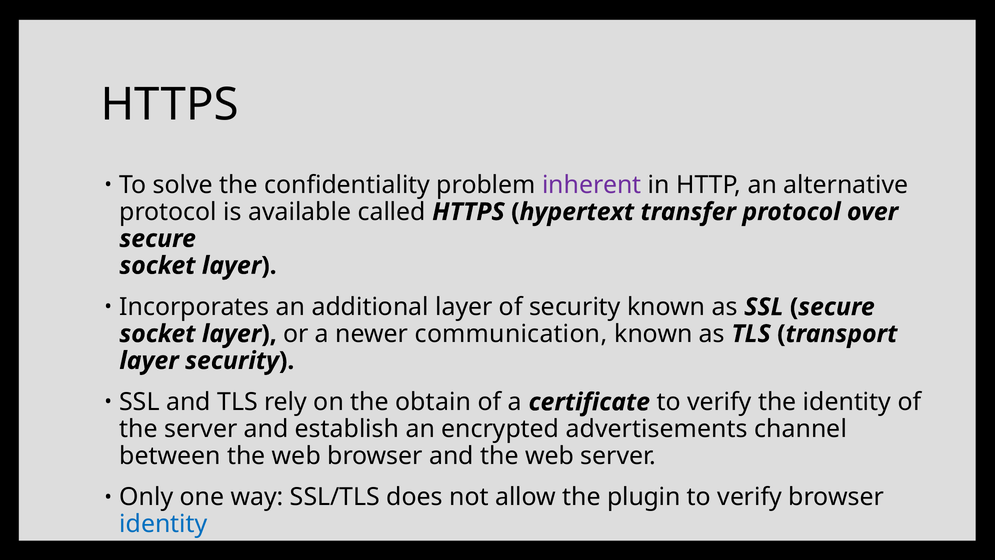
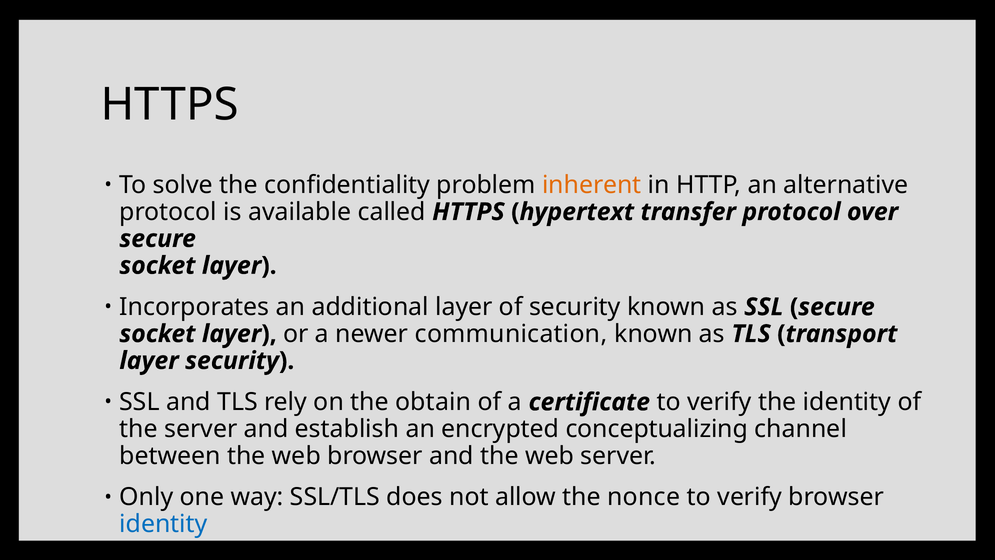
inherent colour: purple -> orange (592, 185)
advertisements: advertisements -> conceptualizing (657, 429)
plugin: plugin -> nonce (644, 497)
